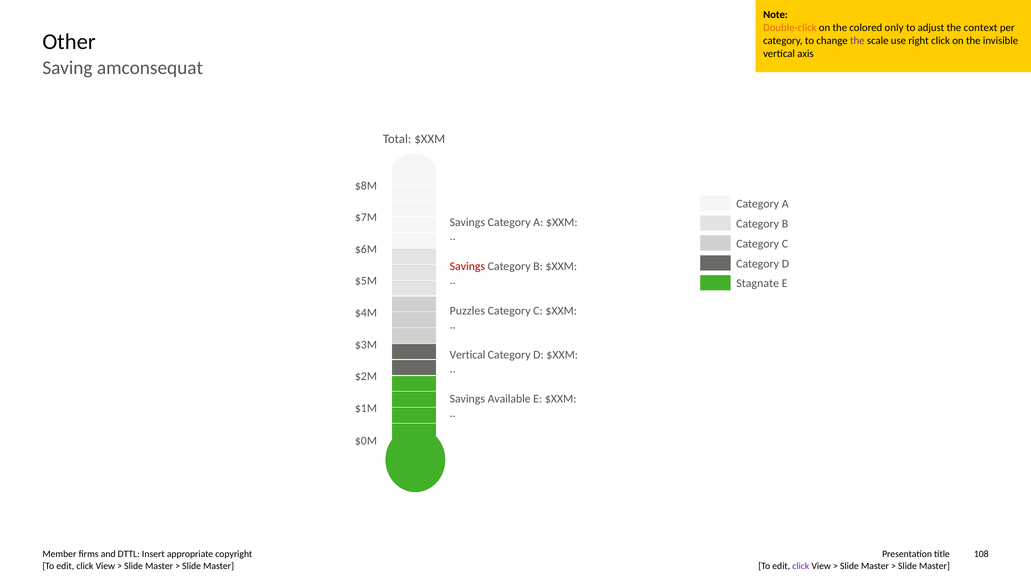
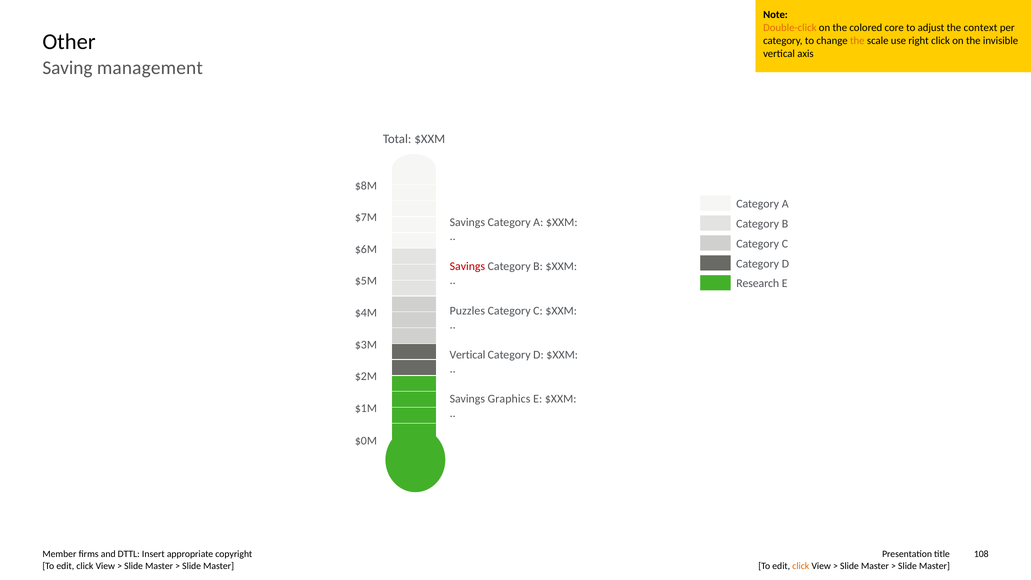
only: only -> core (894, 28)
the colour: purple -> orange (857, 41)
amconsequat: amconsequat -> management (150, 68)
Stagnate: Stagnate -> Research (758, 284)
Available: Available -> Graphics (509, 399)
click colour: purple -> orange (801, 566)
